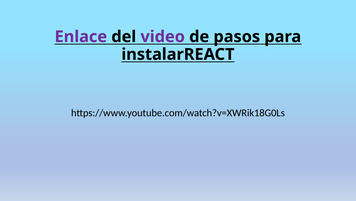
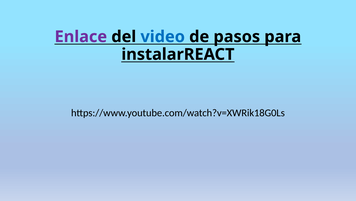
video colour: purple -> blue (163, 37)
